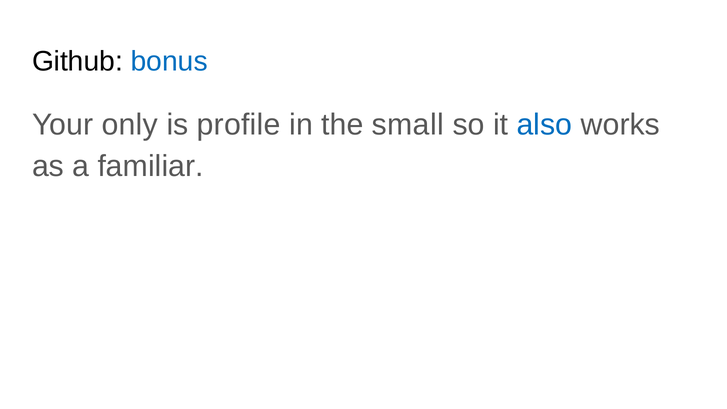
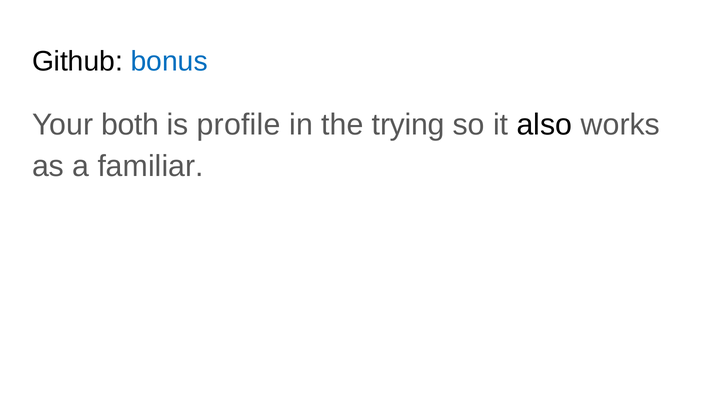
only: only -> both (130, 125)
small: small -> trying (408, 125)
also colour: blue -> black (544, 125)
